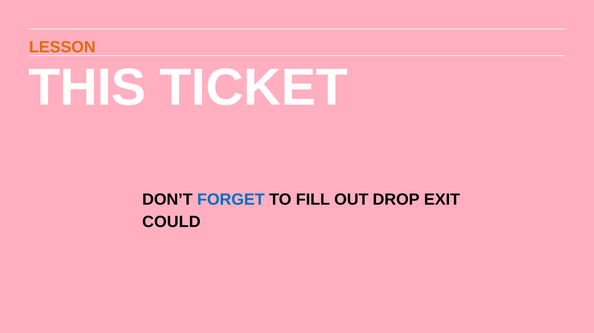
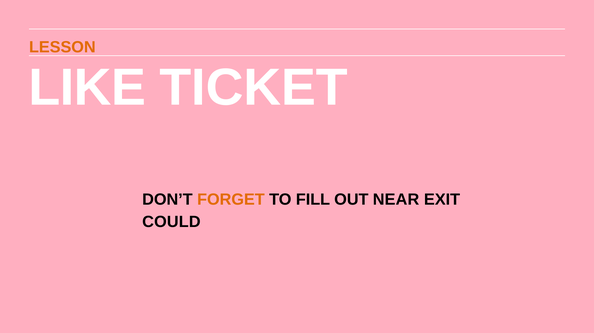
THIS: THIS -> LIKE (87, 88)
FORGET colour: blue -> orange (231, 200)
DROP: DROP -> NEAR (396, 200)
